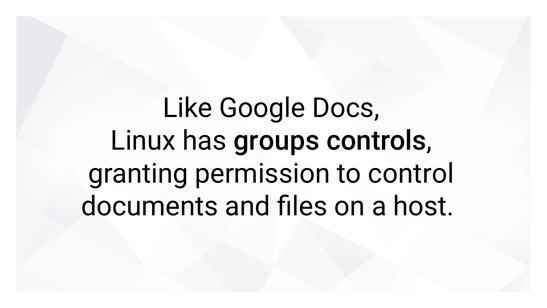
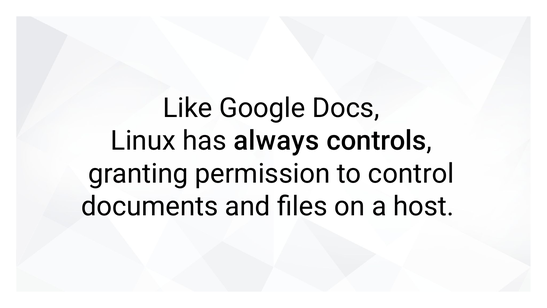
groups: groups -> always (276, 141)
